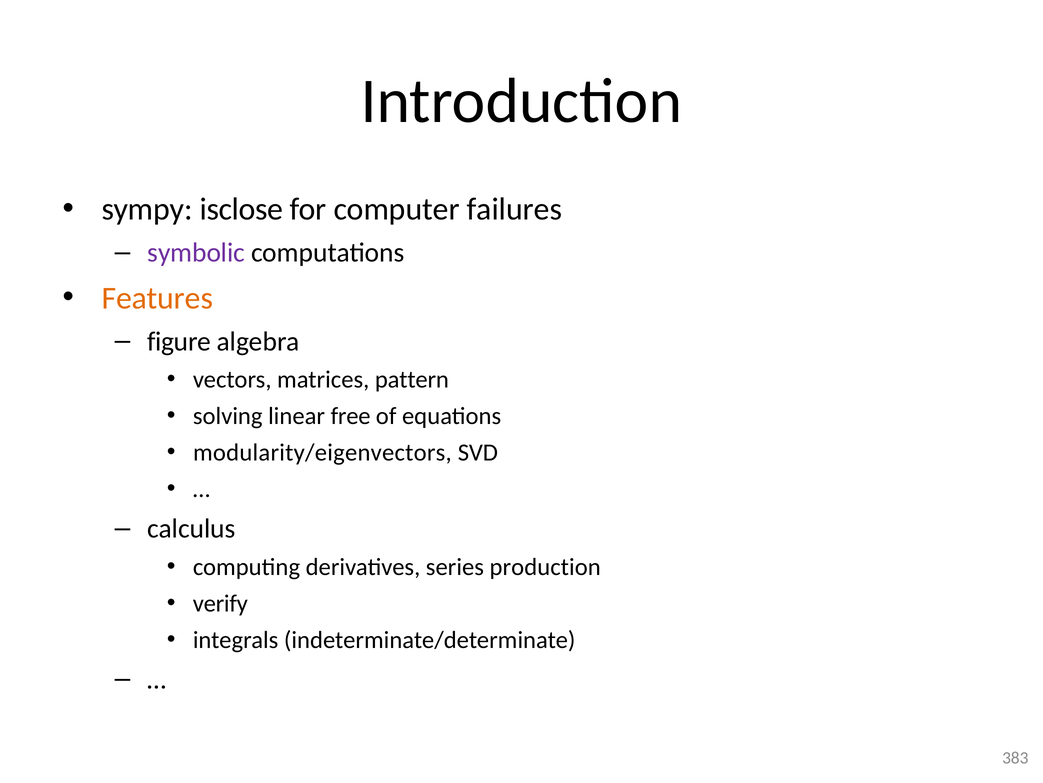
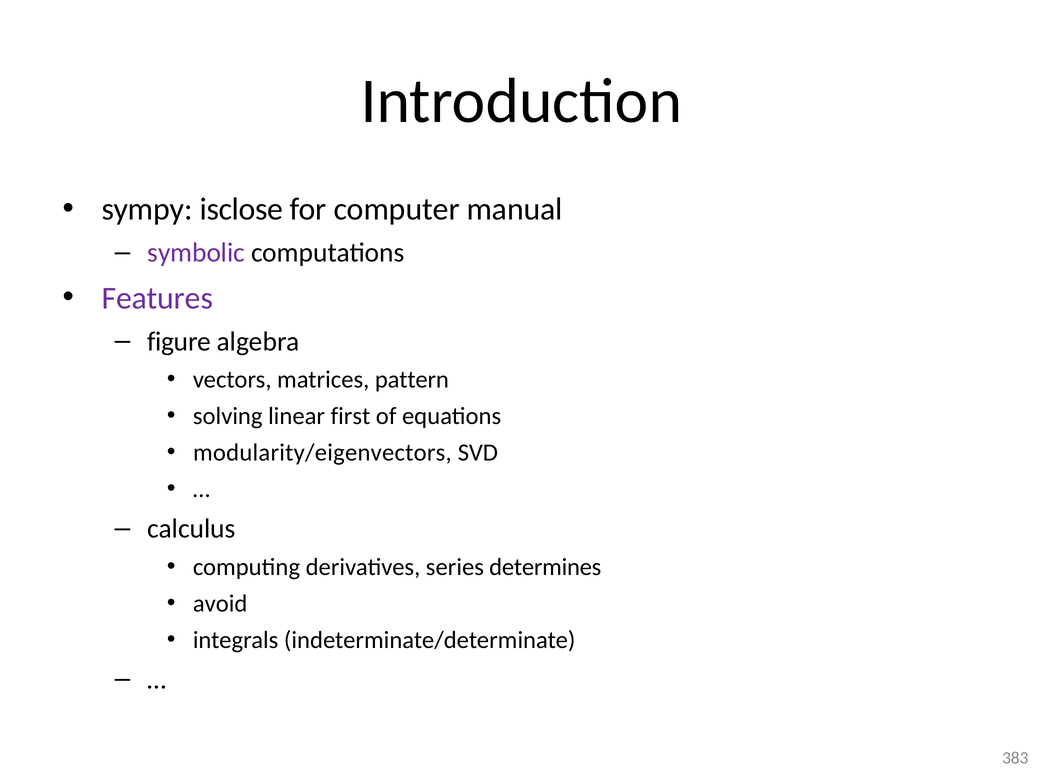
failures: failures -> manual (515, 209)
Features colour: orange -> purple (157, 298)
free: free -> first (350, 416)
production: production -> determines (545, 566)
verify: verify -> avoid (220, 603)
